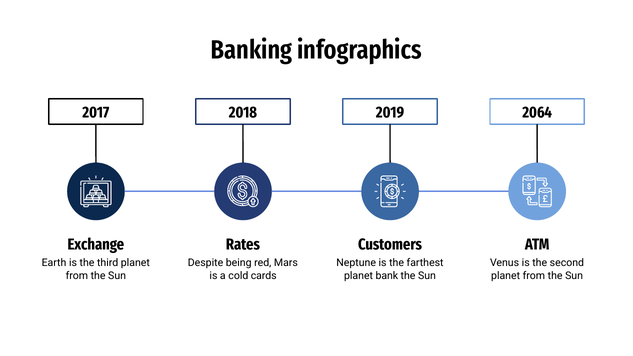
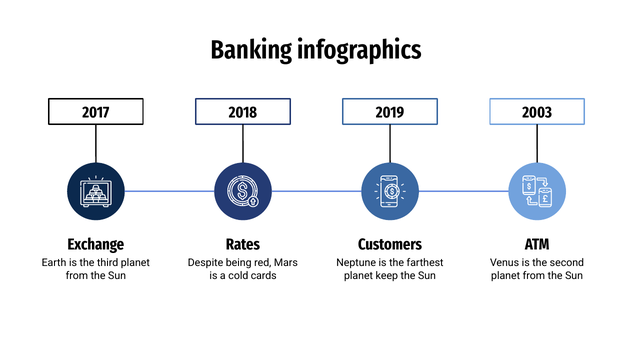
2064: 2064 -> 2003 (537, 113)
bank: bank -> keep (387, 276)
